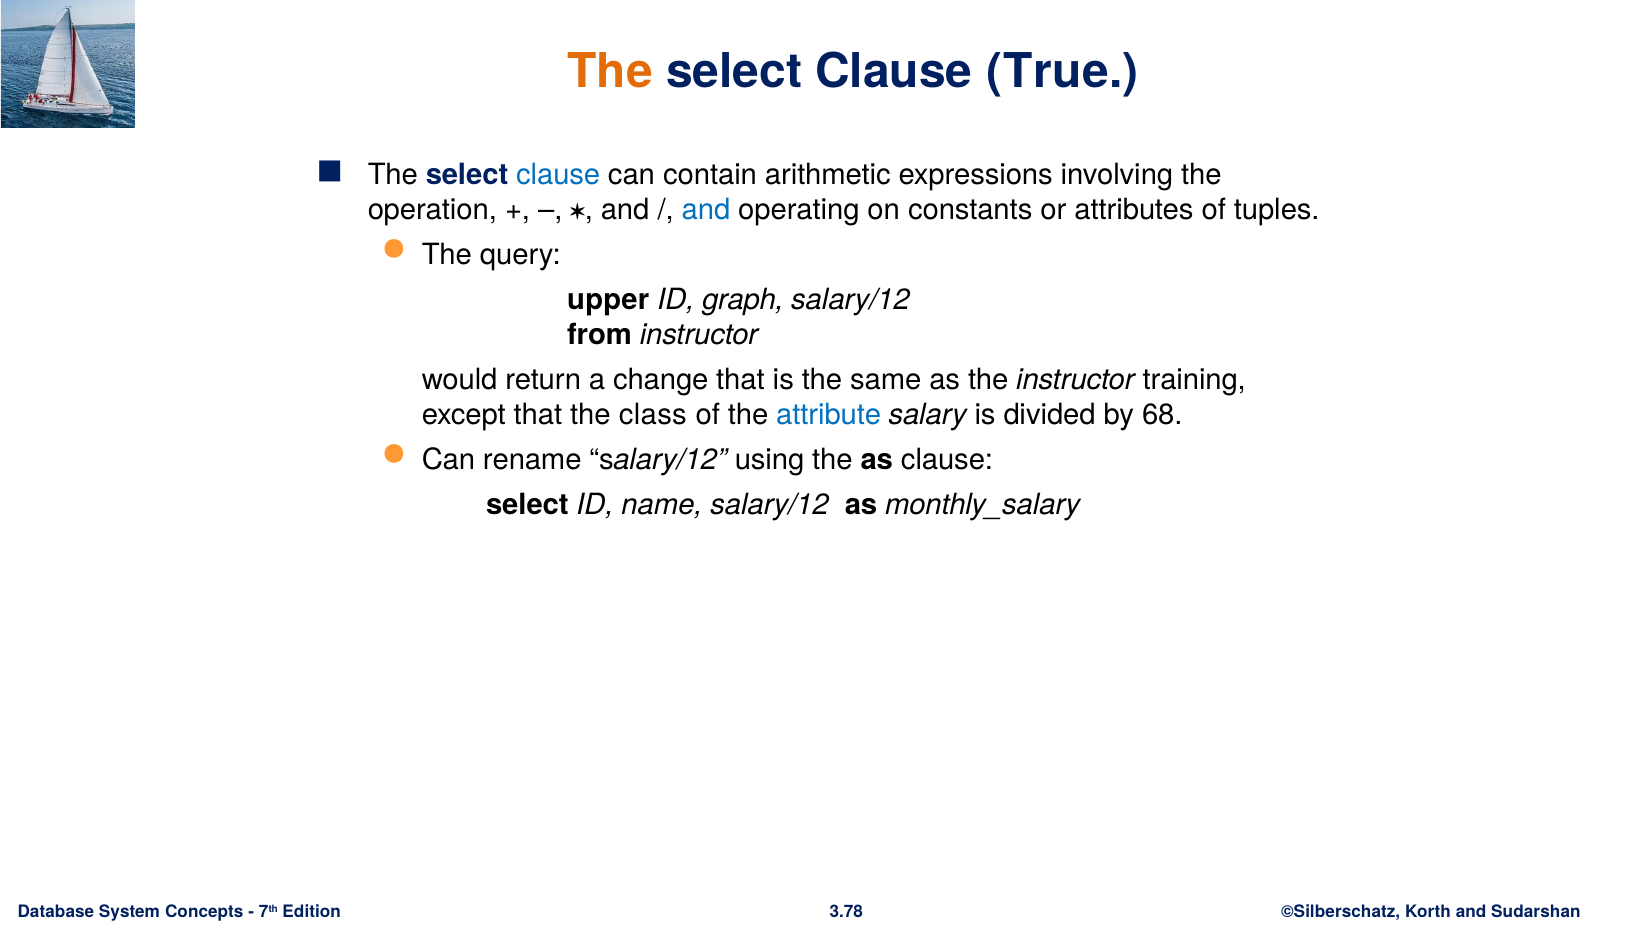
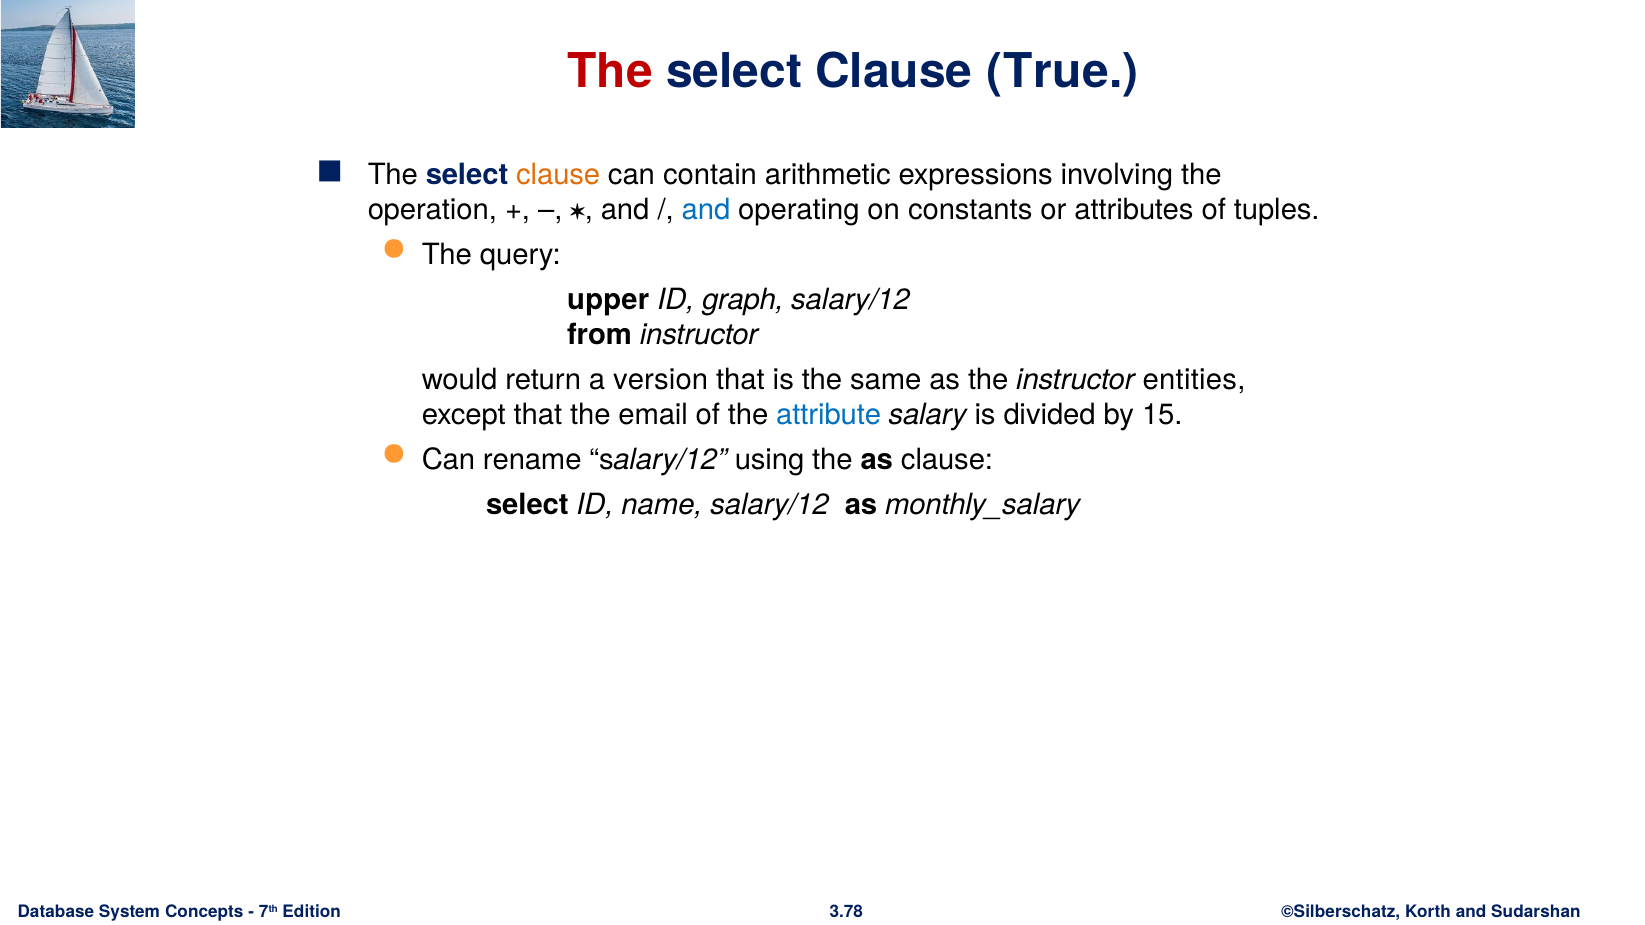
The colour: orange -> red (610, 72)
clause colour: blue -> orange (558, 175)
change: change -> version (661, 380)
training: training -> entities (1194, 380)
class: class -> email (653, 415)
68: 68 -> 15 (1162, 415)
